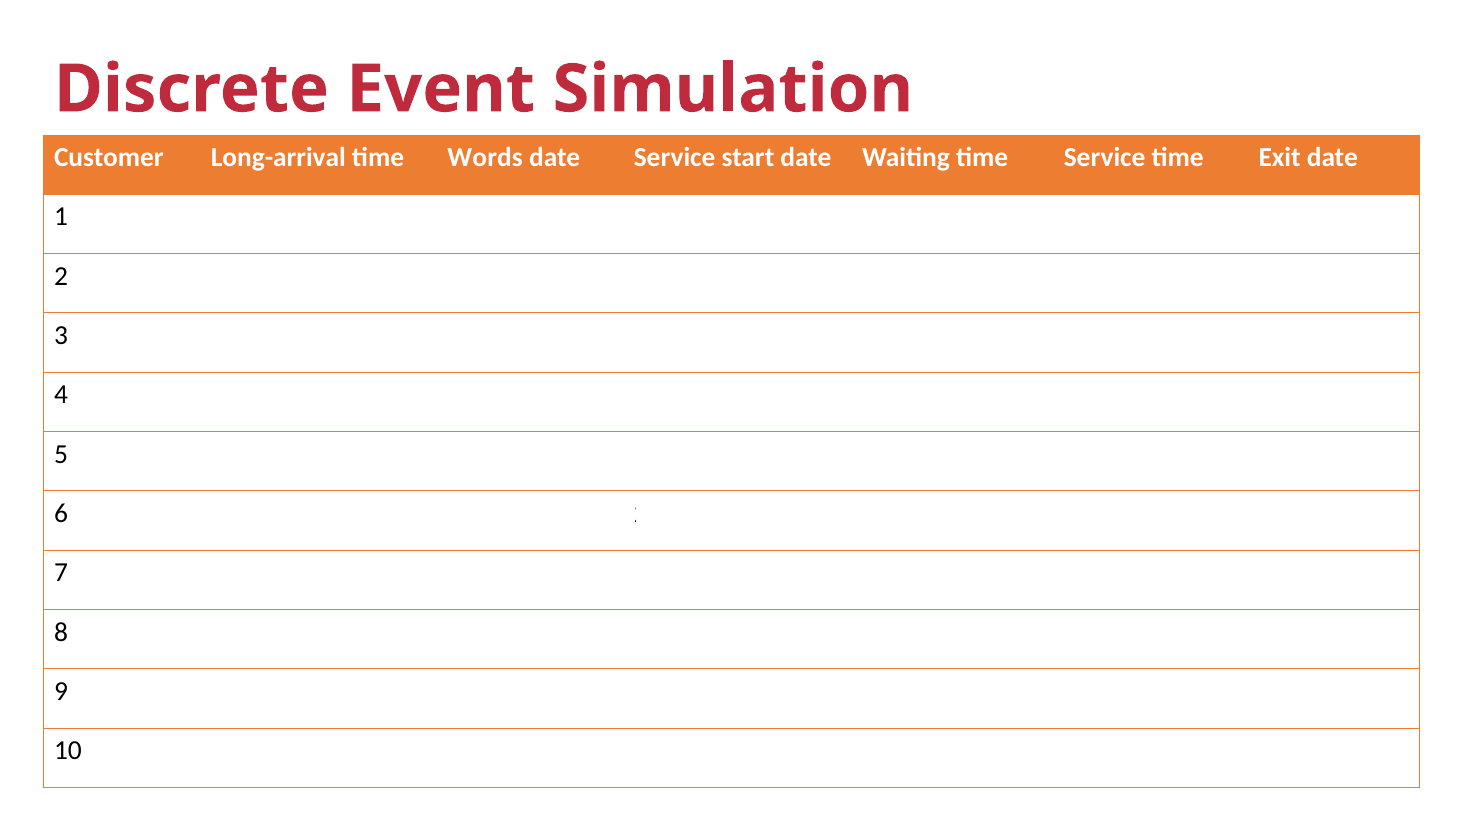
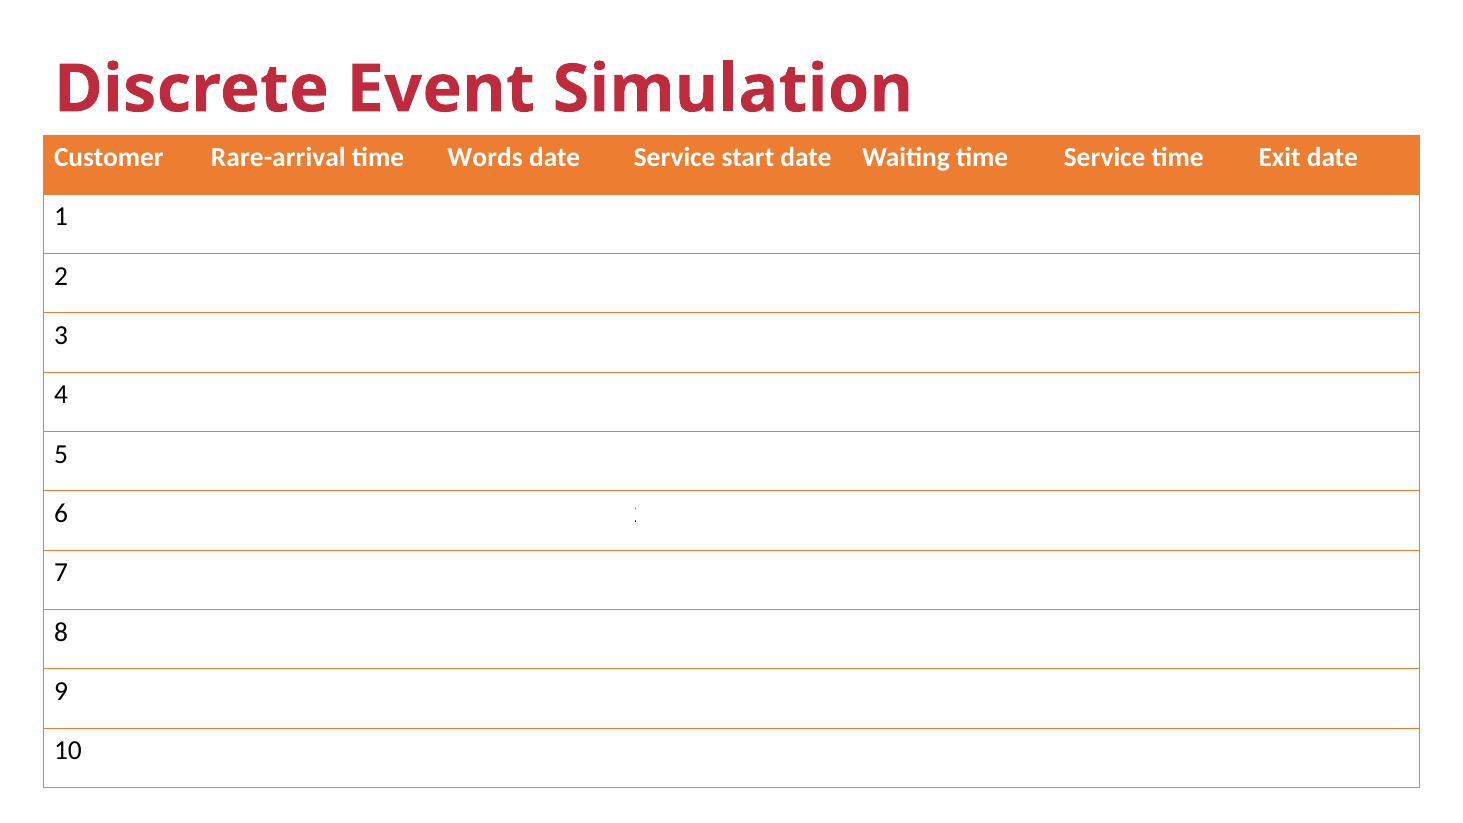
Long-arrival: Long-arrival -> Rare-arrival (278, 157)
